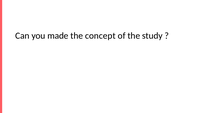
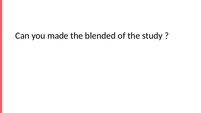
concept: concept -> blended (100, 36)
